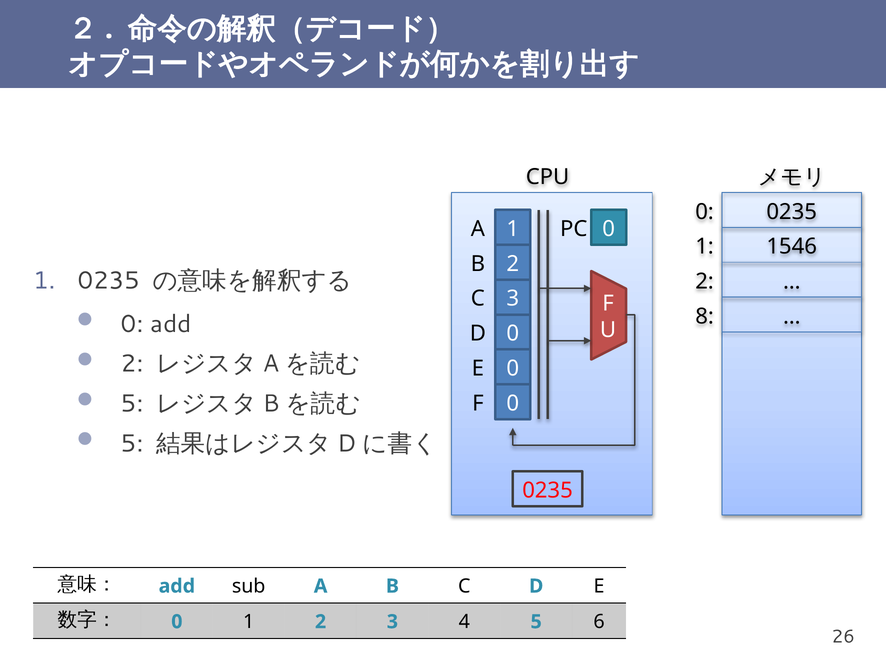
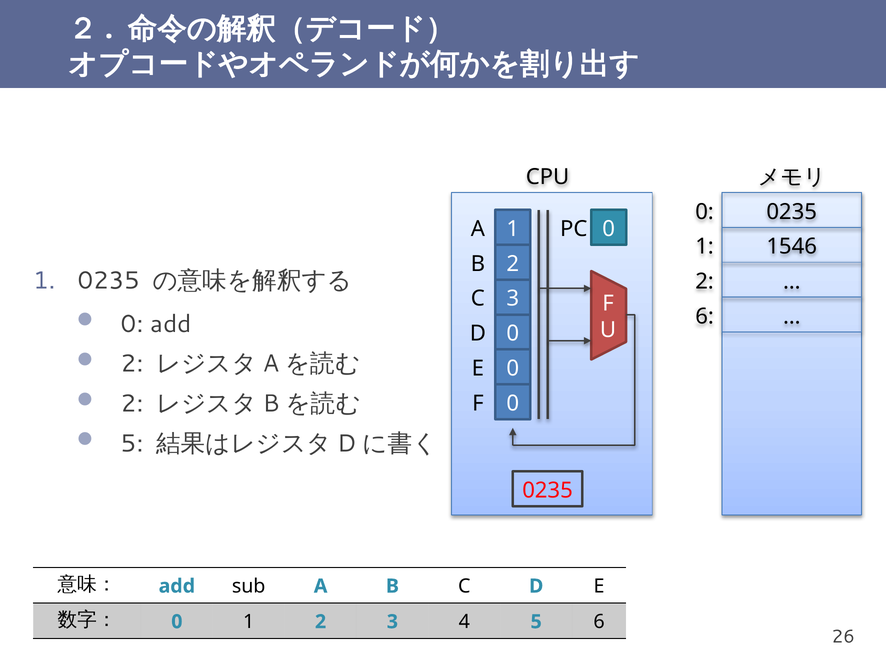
8: 8 -> 6 (705, 317)
5: 5 -> 2 (132, 404)
